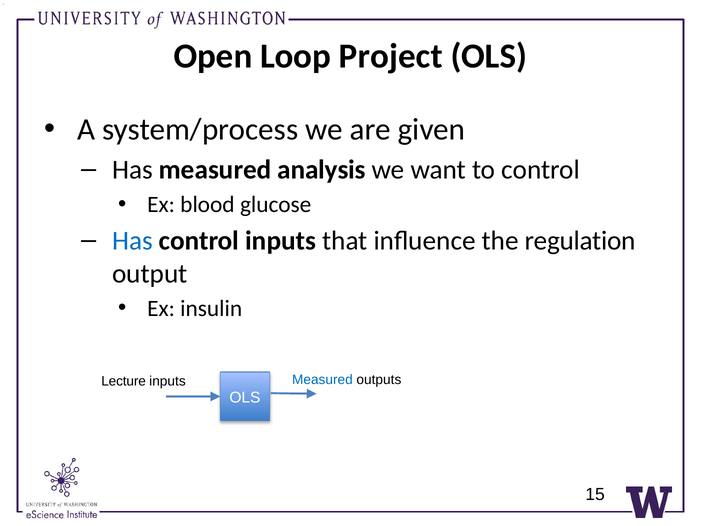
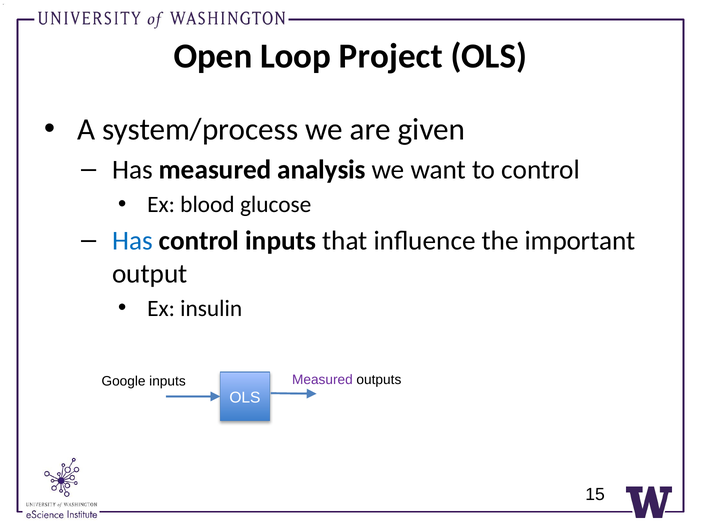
regulation: regulation -> important (580, 241)
Lecture: Lecture -> Google (124, 381)
Measured colour: blue -> purple (322, 379)
